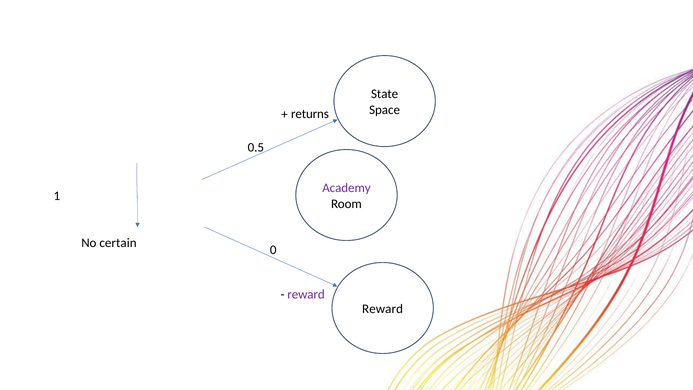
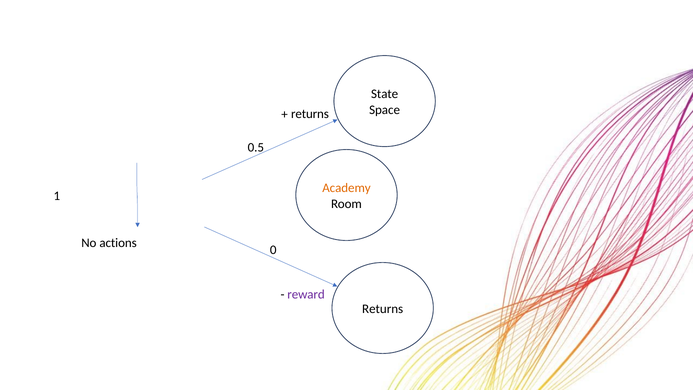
Academy colour: purple -> orange (346, 188)
certain: certain -> actions (118, 243)
Reward: Reward -> Returns (383, 309)
